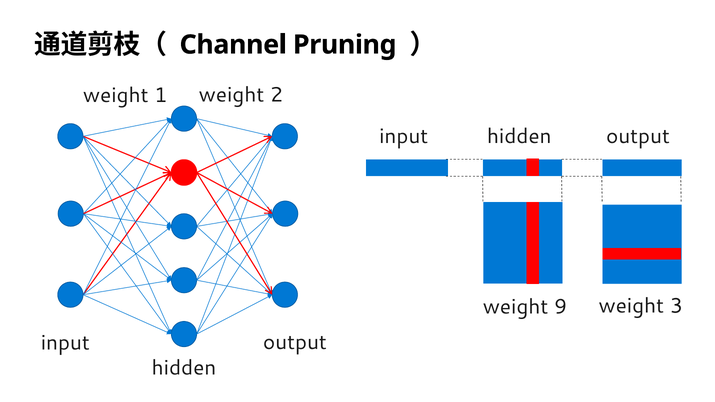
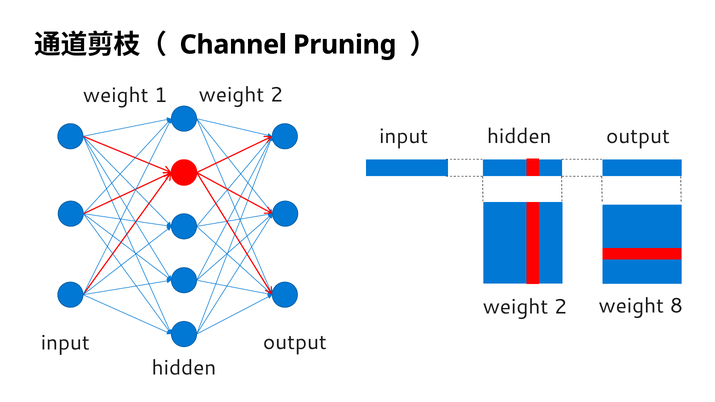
9: 9 -> 2 (561, 307)
3: 3 -> 8 (676, 306)
